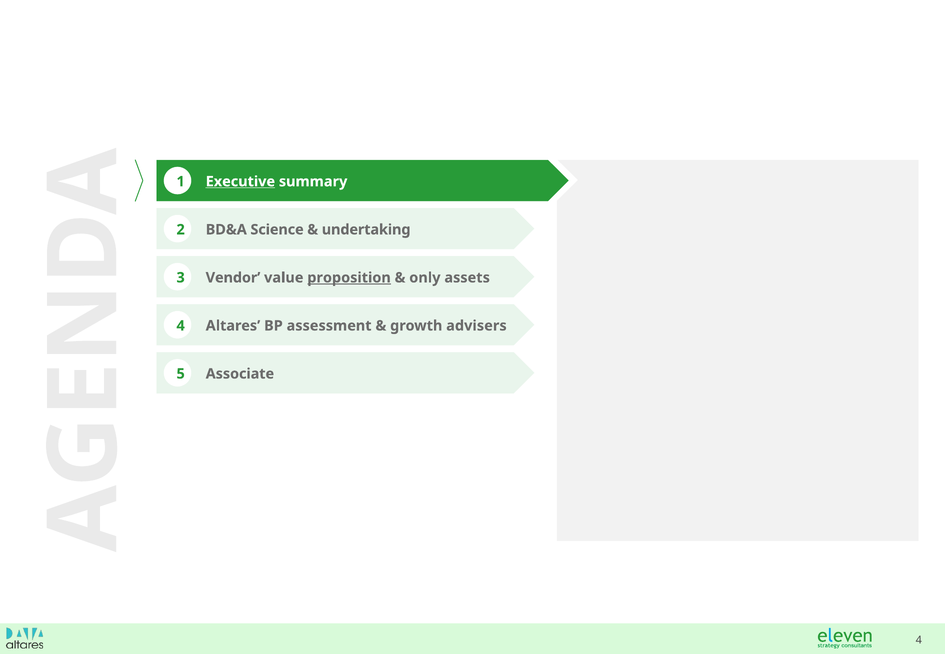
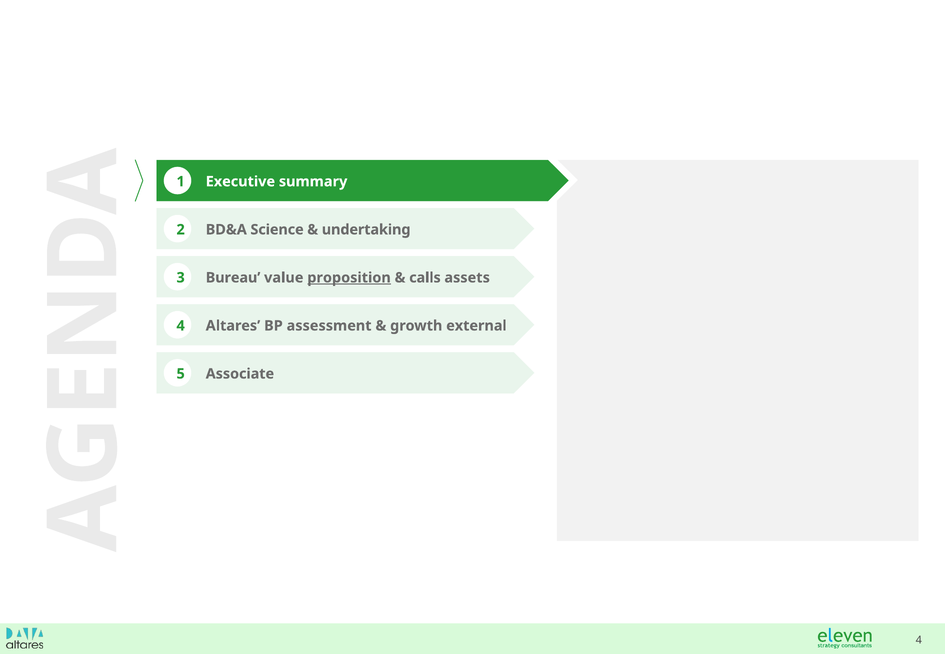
Executive underline: present -> none (240, 182)
Vendor: Vendor -> Bureau (233, 278)
only: only -> calls (425, 278)
advisers: advisers -> external (476, 326)
